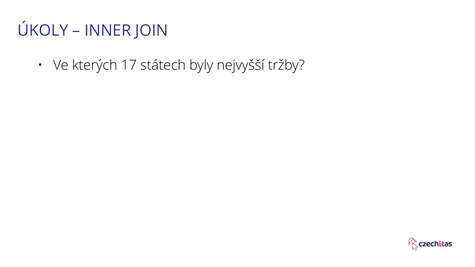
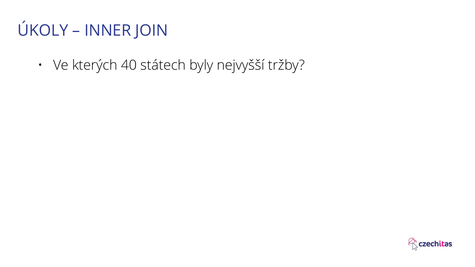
17: 17 -> 40 (129, 65)
